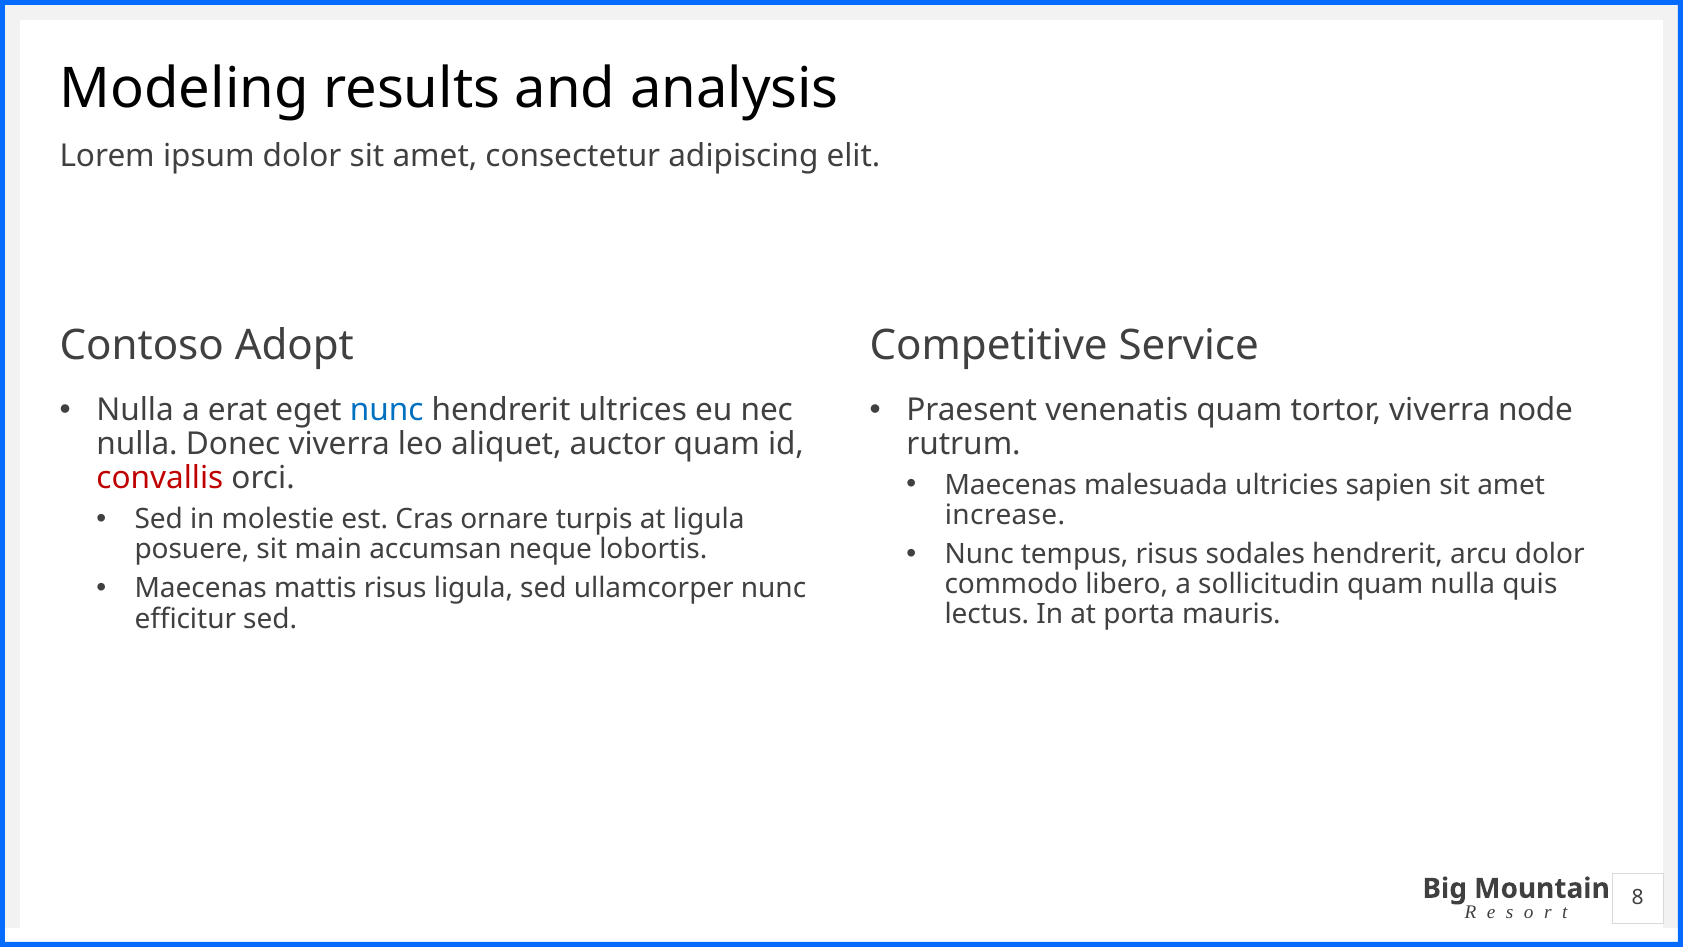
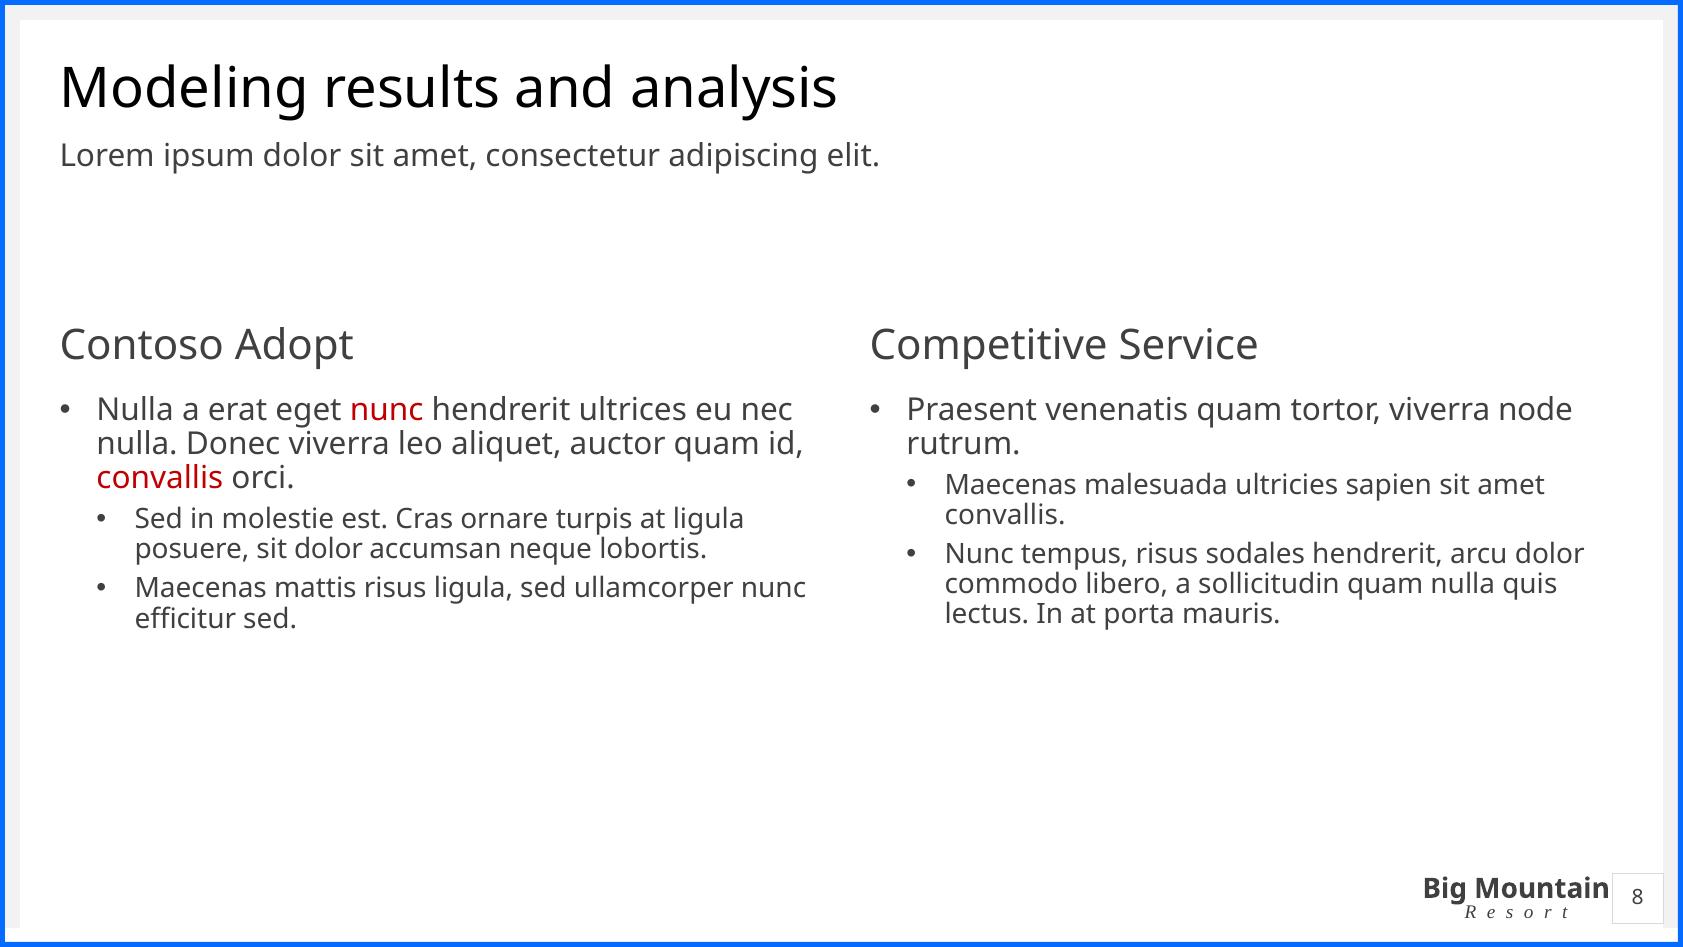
nunc colour: blue -> red (387, 410)
increase: increase -> convallis (1005, 515)
sit main: main -> dolor (328, 550)
